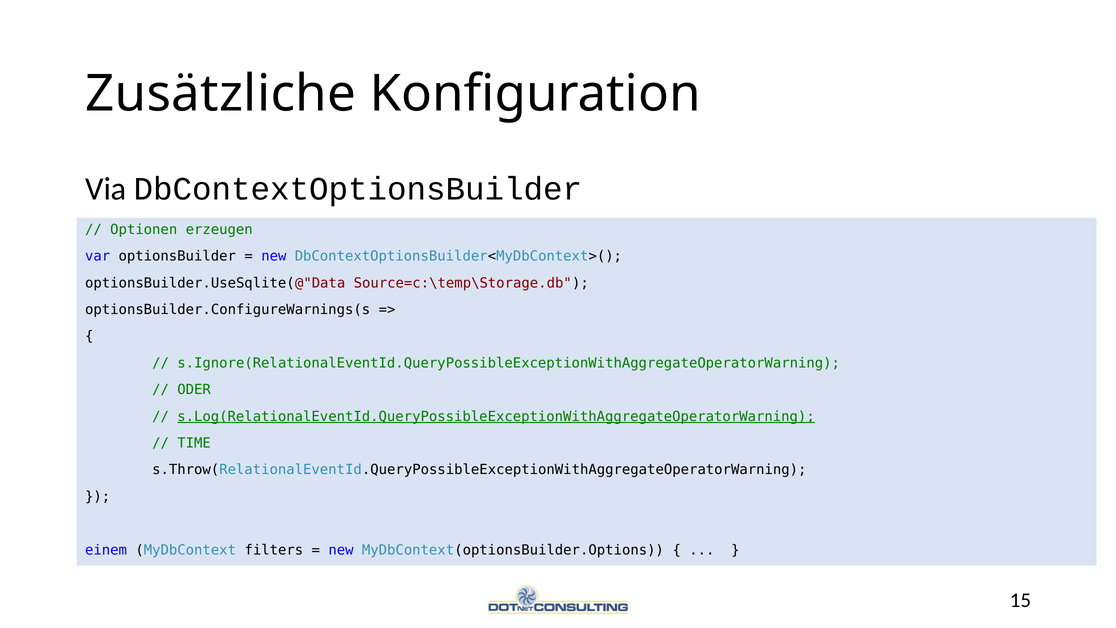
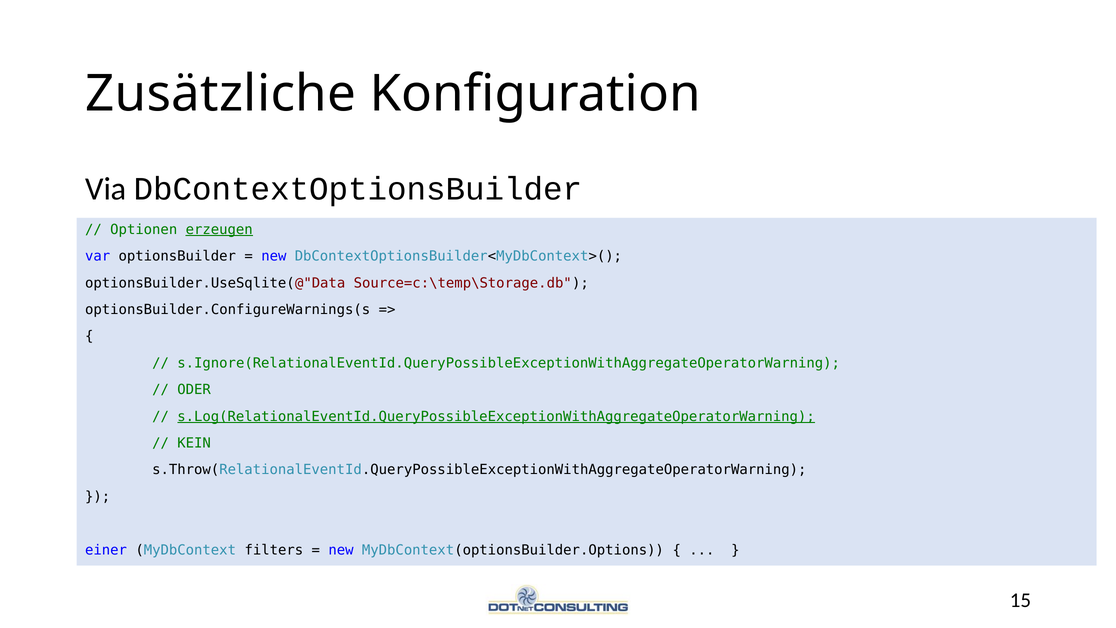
erzeugen underline: none -> present (219, 229)
TIME: TIME -> KEIN (194, 443)
einem: einem -> einer (106, 550)
